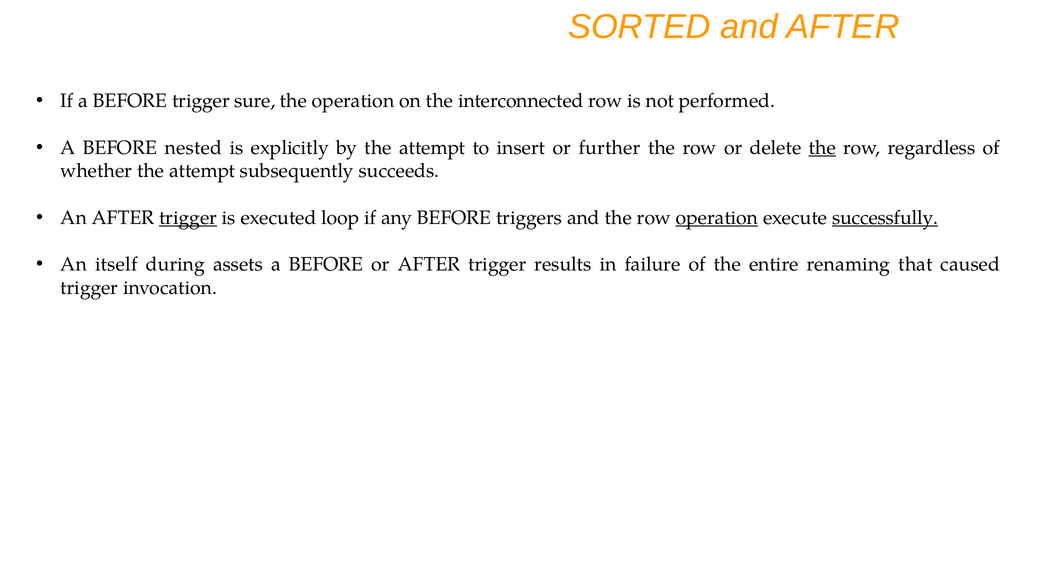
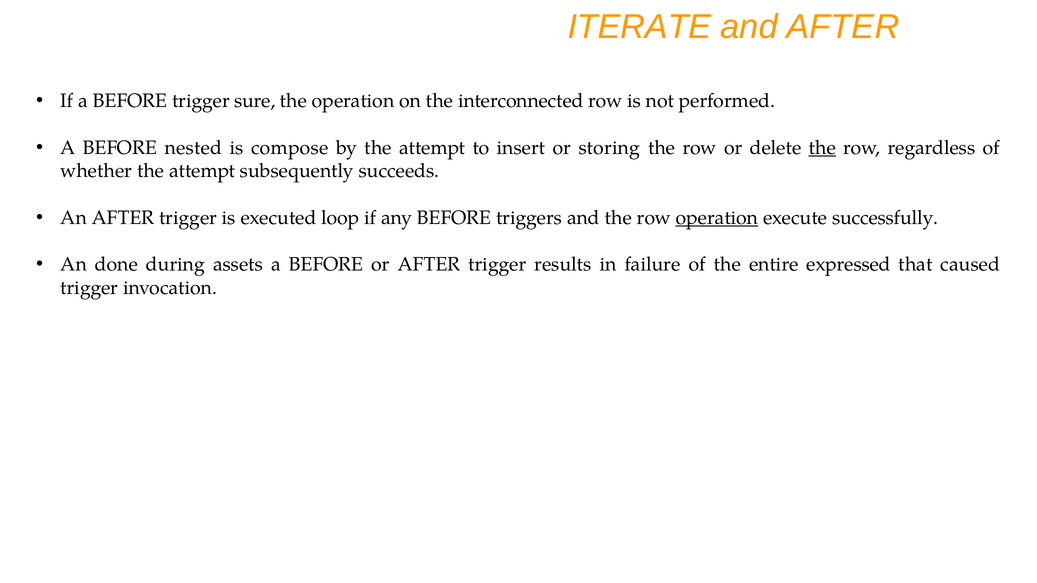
SORTED: SORTED -> ITERATE (640, 27)
explicitly: explicitly -> compose (290, 148)
further: further -> storing (609, 148)
trigger underline: present -> none (188, 218)
successfully underline: present -> none (885, 218)
itself: itself -> done (116, 264)
renaming: renaming -> expressed (849, 264)
